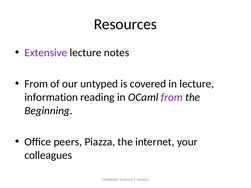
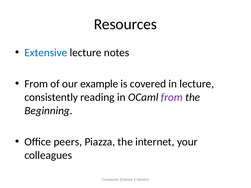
Extensive colour: purple -> blue (46, 53)
untyped: untyped -> example (99, 84)
information: information -> consistently (51, 97)
